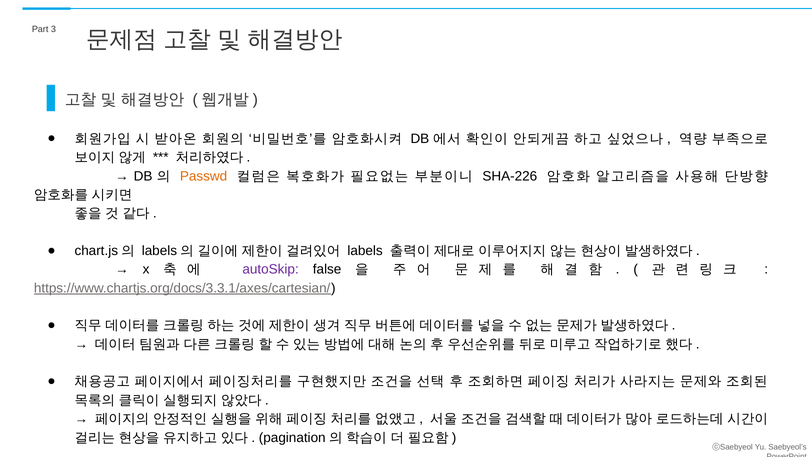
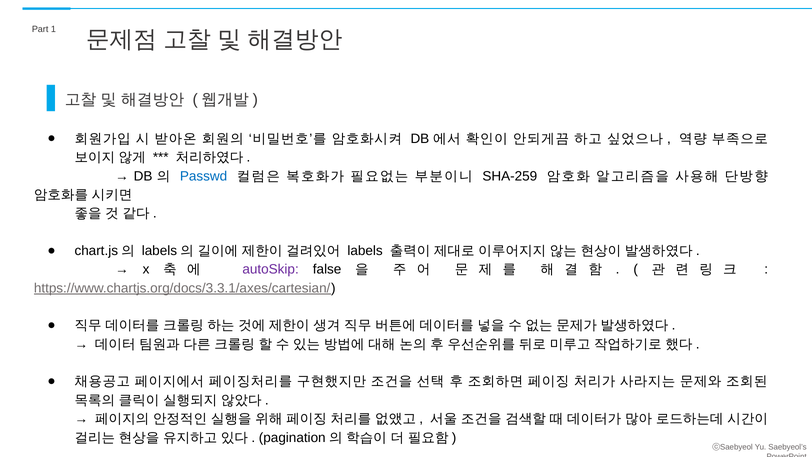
3: 3 -> 1 (53, 29)
Passwd colour: orange -> blue (204, 176)
SHA-226: SHA-226 -> SHA-259 (510, 176)
